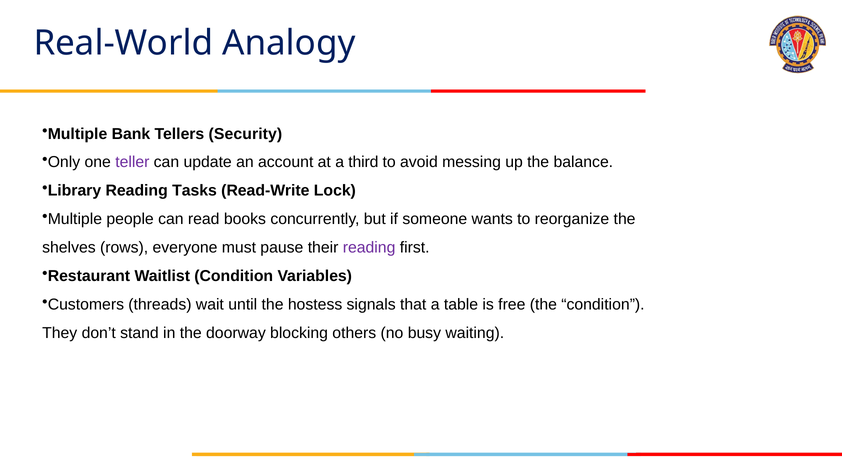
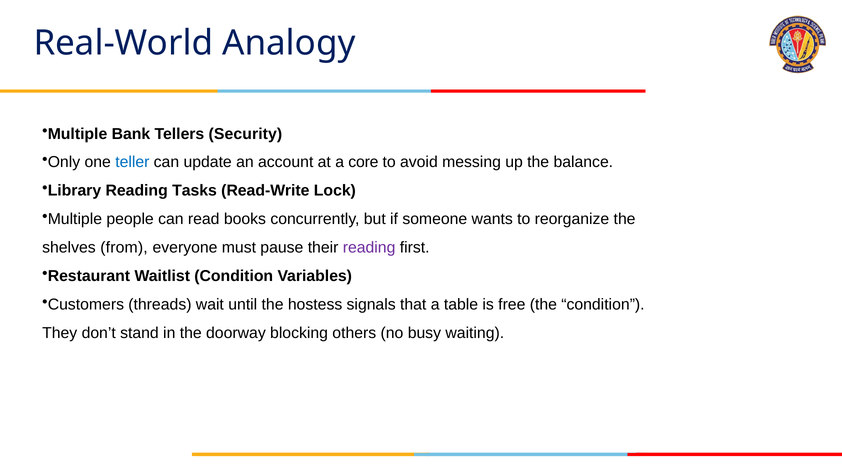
teller colour: purple -> blue (132, 162)
third: third -> core (363, 162)
rows: rows -> from (124, 247)
